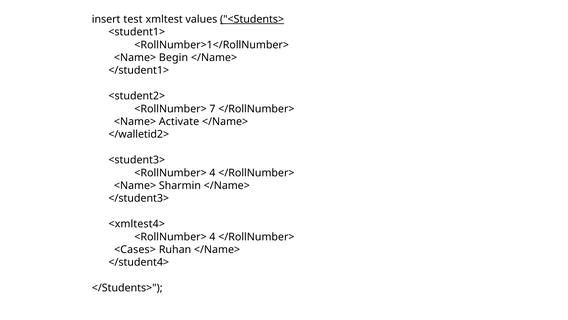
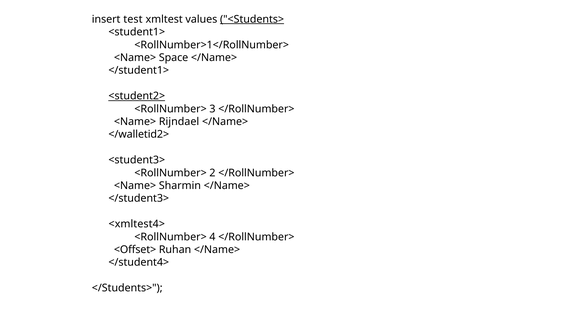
Begin: Begin -> Space (174, 58)
<student2> underline: none -> present (137, 96)
7: 7 -> 3 (212, 109)
Activate: Activate -> Rijndael (179, 121)
4: 4 -> 2 (212, 173)
<Cases>: <Cases> -> <Offset> (135, 249)
